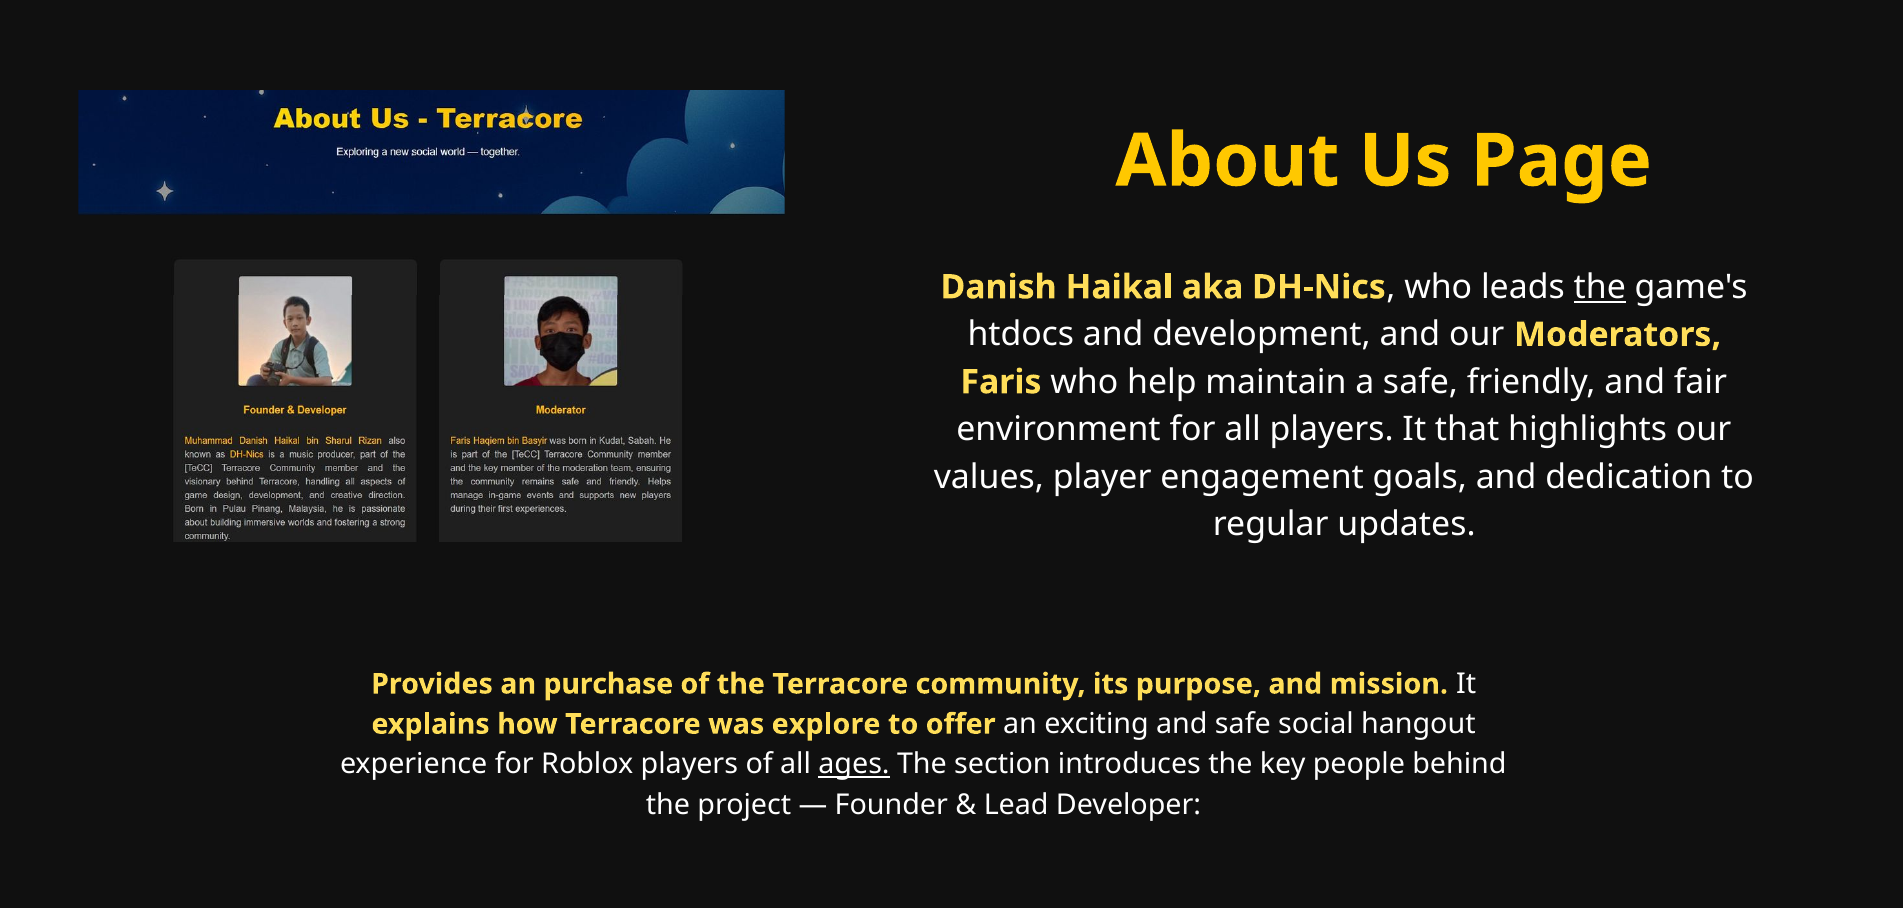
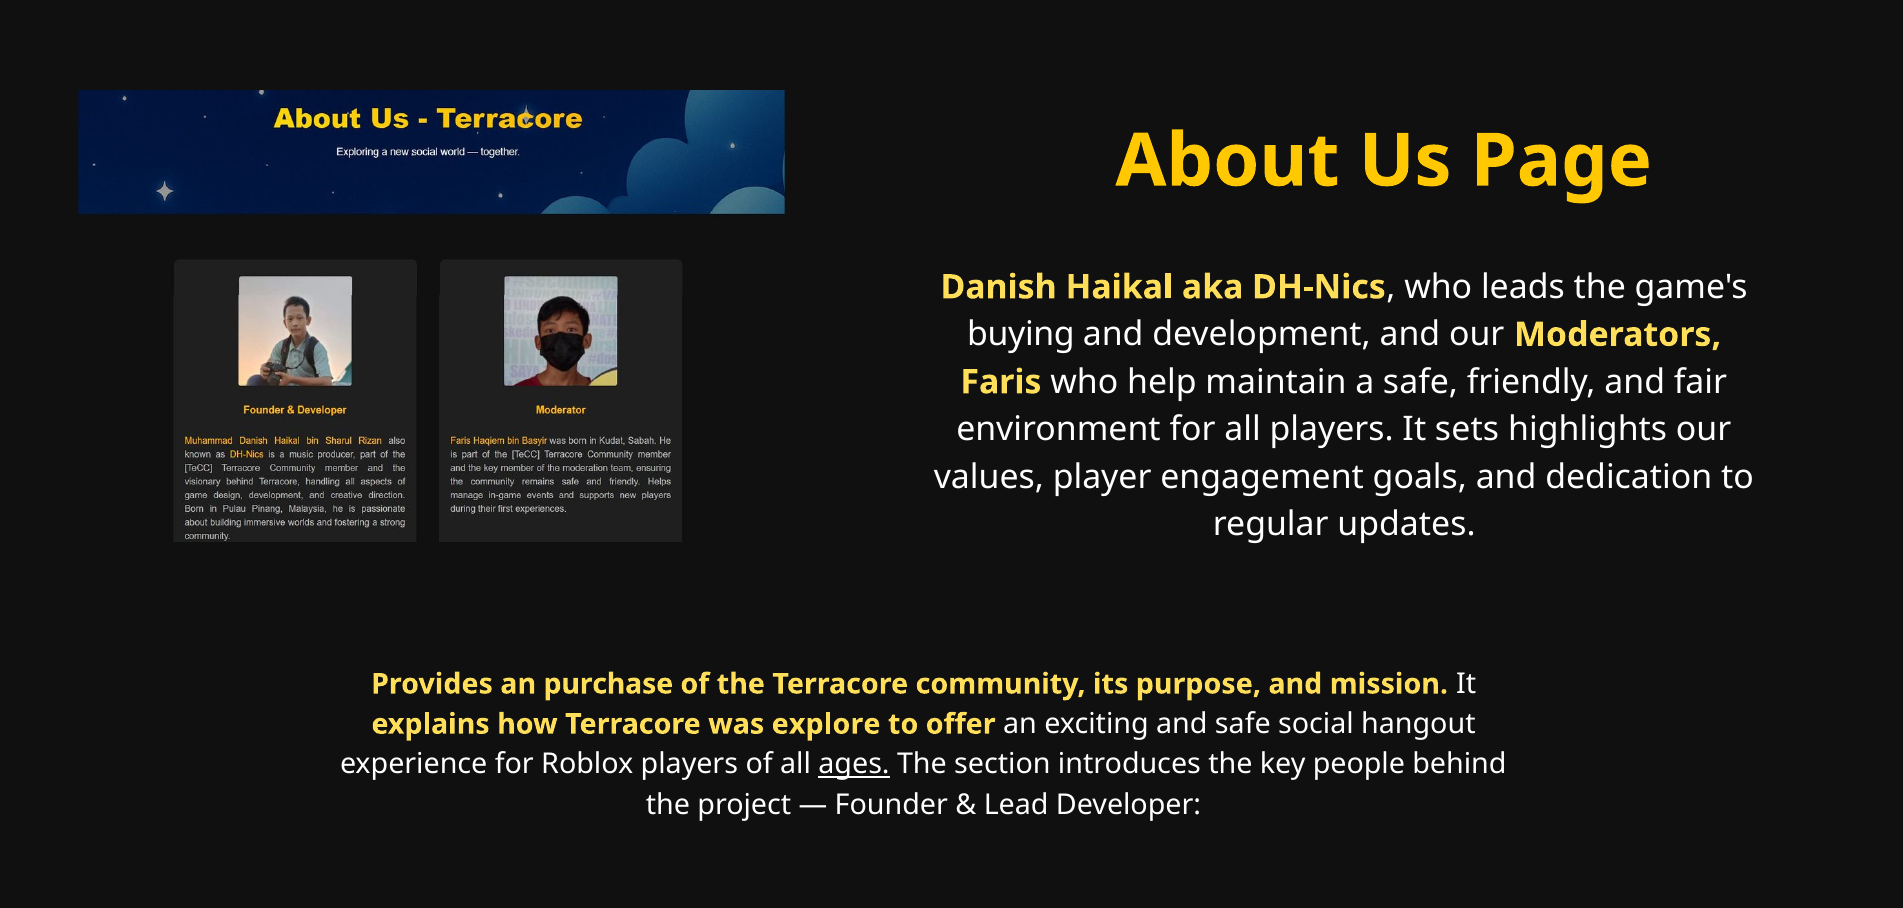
the underline: present -> none (1600, 287)
htdocs: htdocs -> buying (1021, 335)
that: that -> sets (1467, 429)
